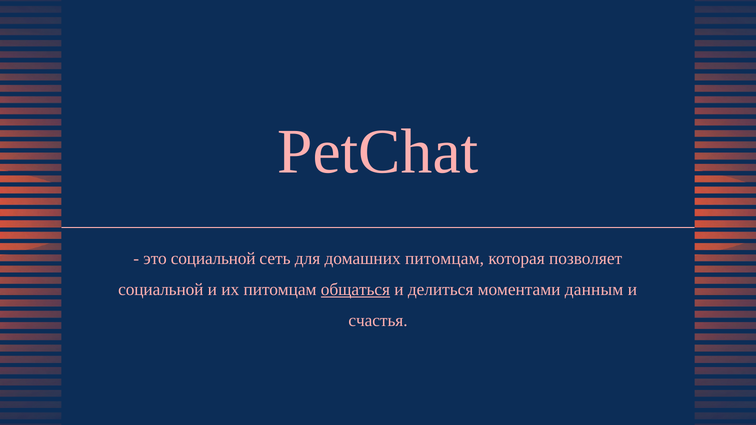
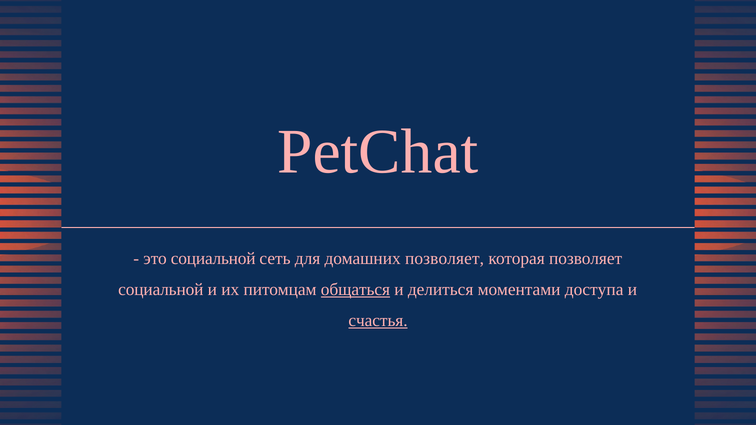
домашних питомцам: питомцам -> позволяет (445, 259)
данным: данным -> доступа (594, 290)
счастья underline: none -> present (378, 321)
